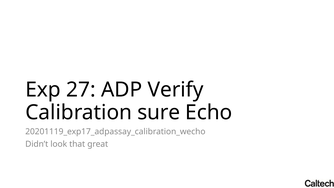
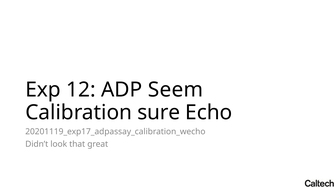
27: 27 -> 12 (81, 90)
Verify: Verify -> Seem (175, 90)
